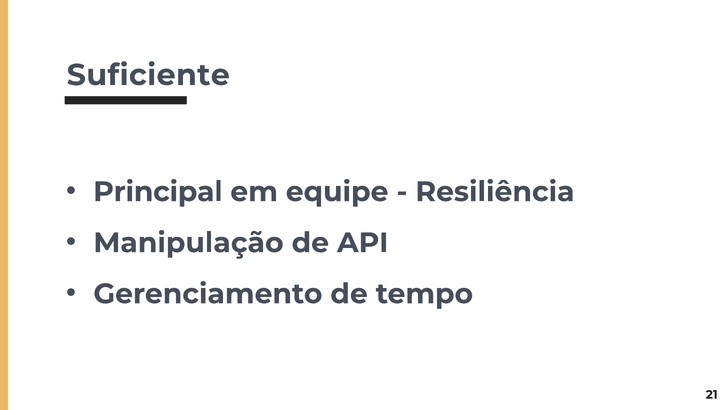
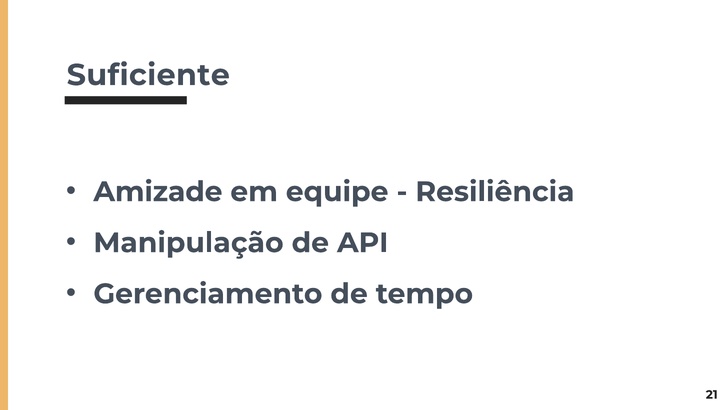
Principal: Principal -> Amizade (158, 192)
